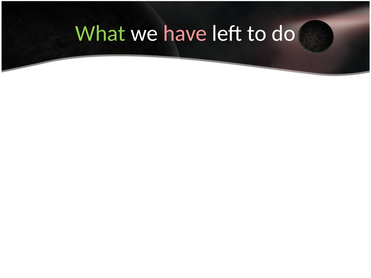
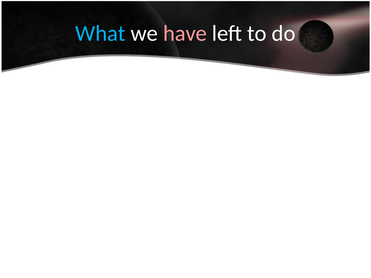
What colour: light green -> light blue (100, 33)
